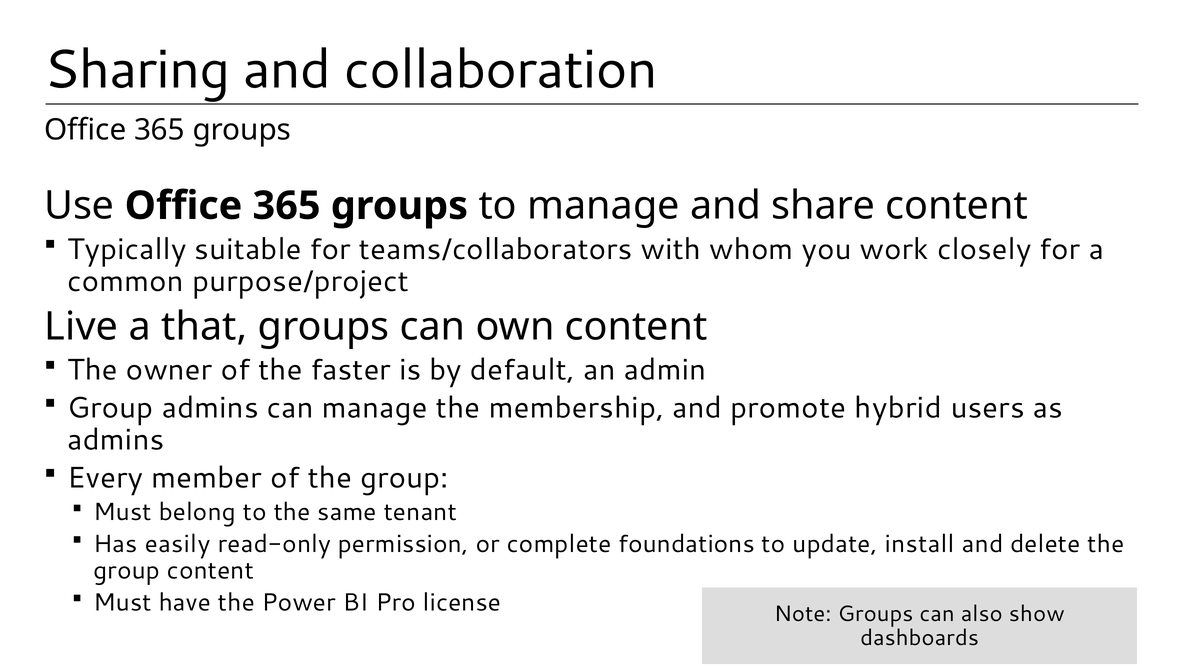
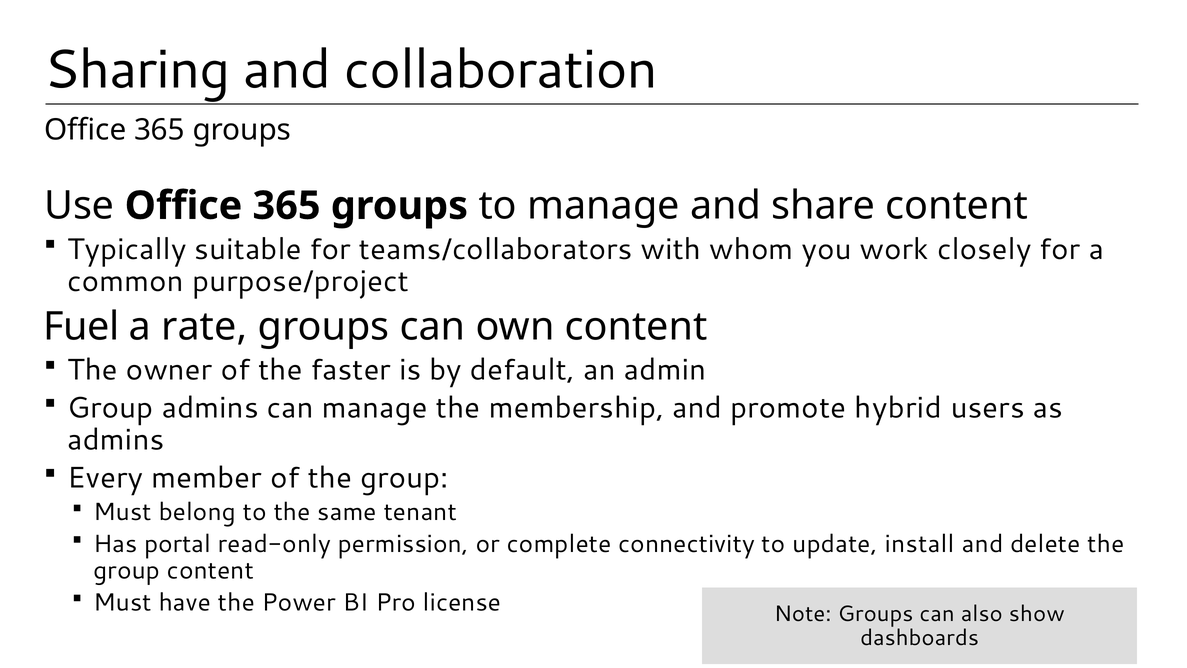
Live: Live -> Fuel (81, 326)
that: that -> rate (204, 326)
easily: easily -> portal (178, 544)
foundations: foundations -> connectivity (687, 544)
